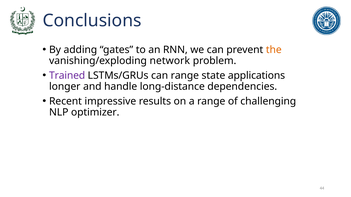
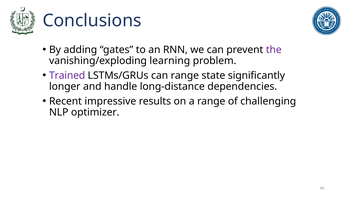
the colour: orange -> purple (274, 50)
network: network -> learning (170, 61)
applications: applications -> significantly (256, 76)
